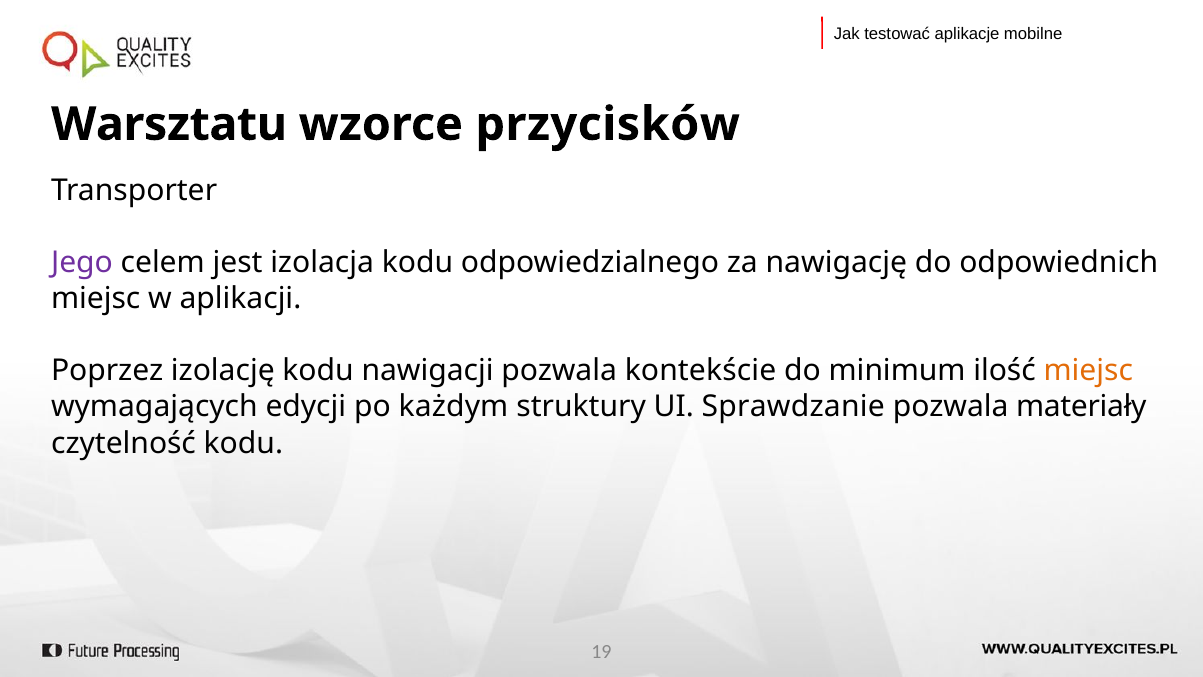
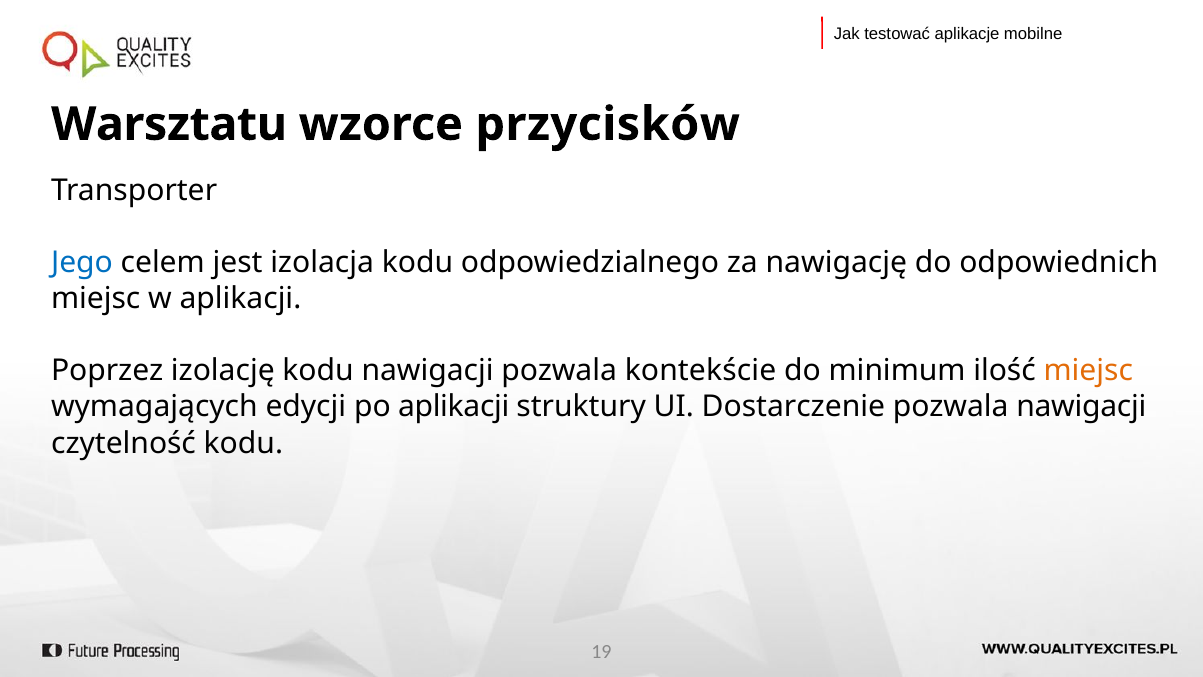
Jego colour: purple -> blue (82, 262)
po każdym: każdym -> aplikacji (454, 407)
Sprawdzanie: Sprawdzanie -> Dostarczenie (793, 407)
pozwala materiały: materiały -> nawigacji (1081, 407)
